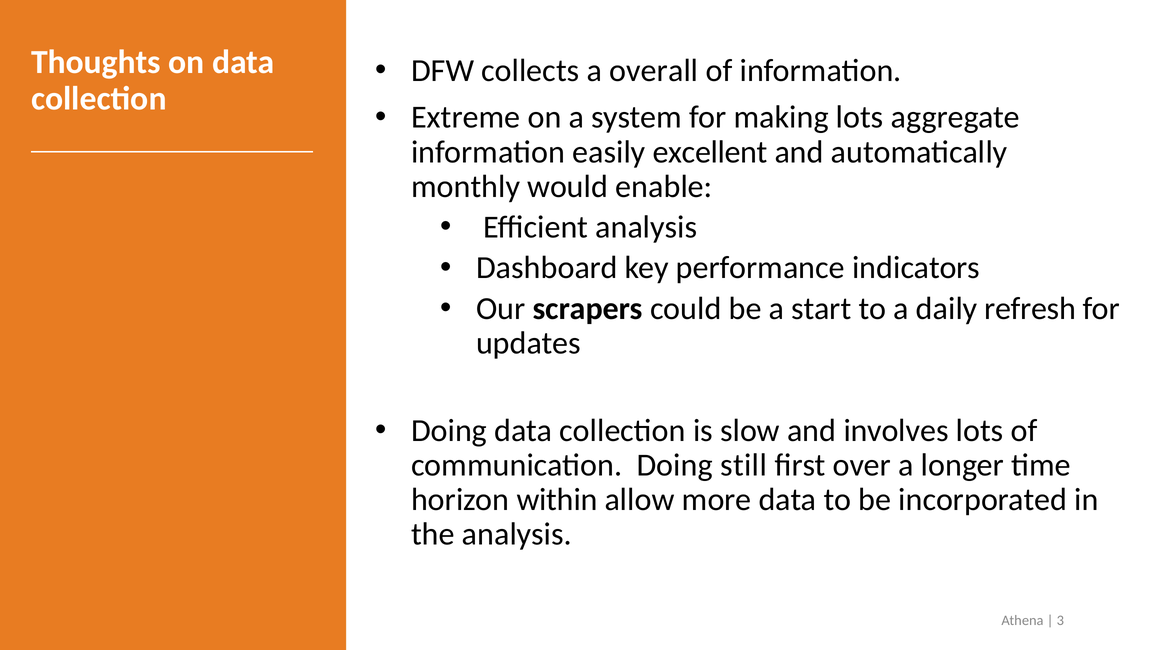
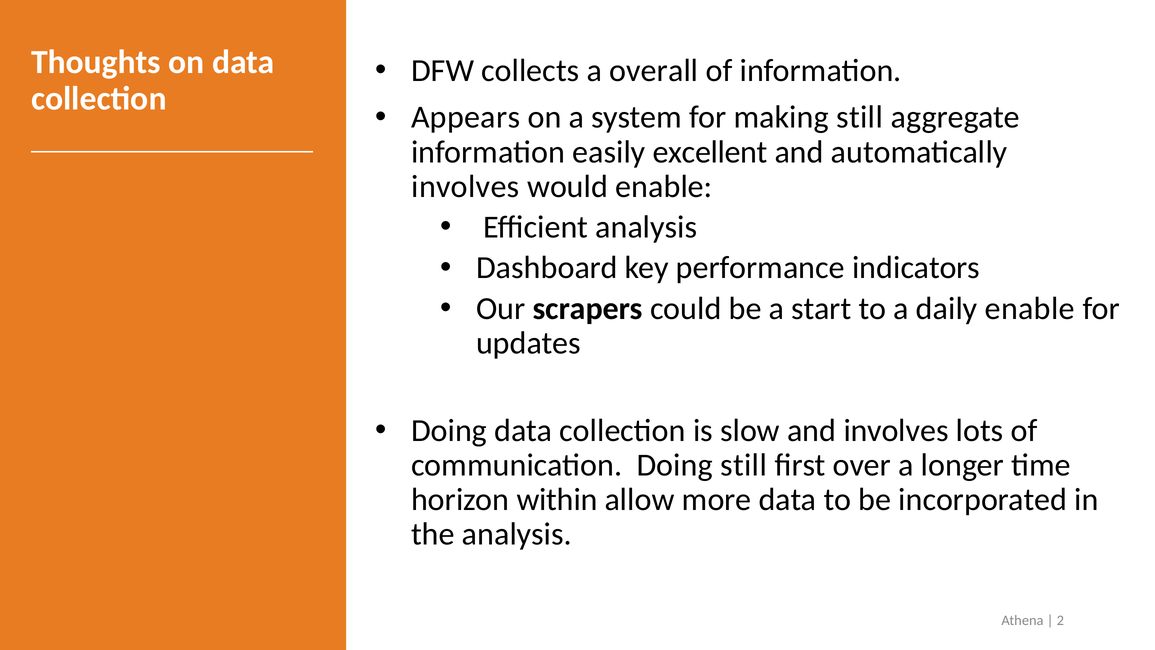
Extreme: Extreme -> Appears (466, 117)
making lots: lots -> still (860, 117)
monthly: monthly -> involves (465, 187)
daily refresh: refresh -> enable (1030, 309)
3: 3 -> 2 (1060, 621)
